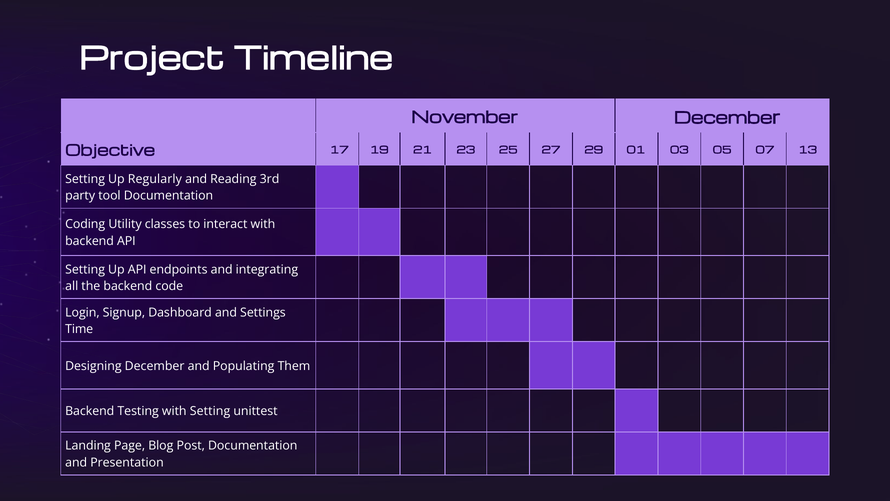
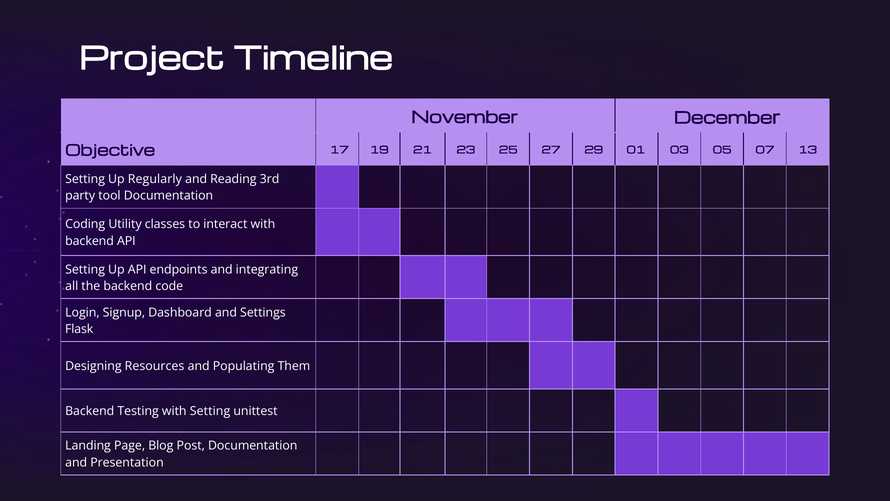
Time: Time -> Flask (79, 329)
Designing December: December -> Resources (155, 366)
